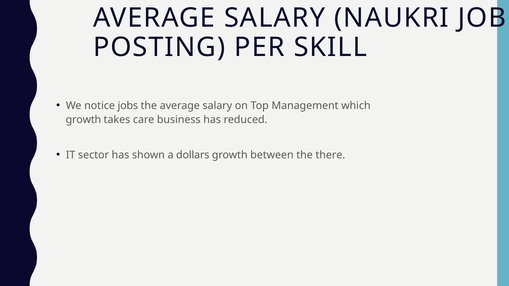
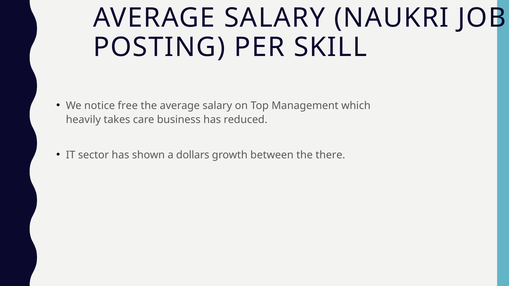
jobs: jobs -> free (128, 106)
growth: growth -> heavily (83, 120)
